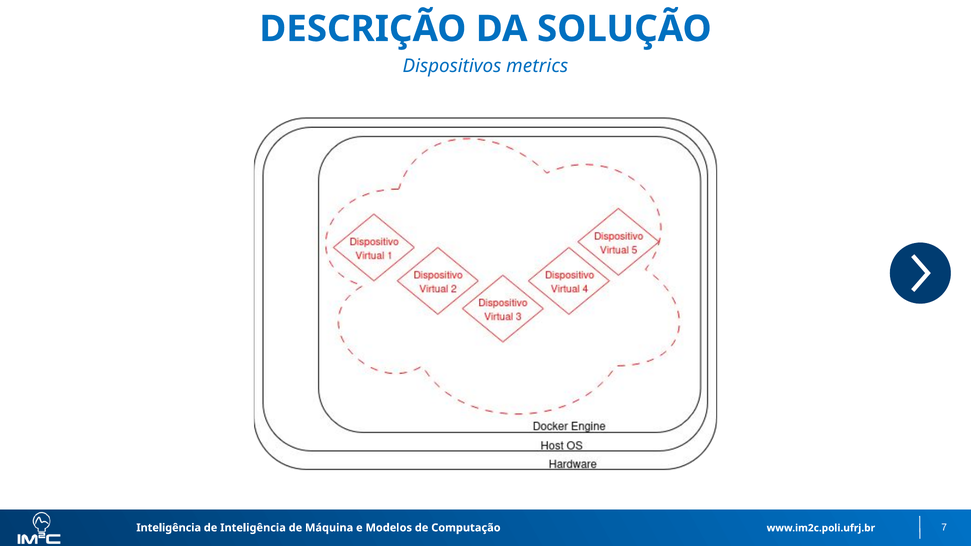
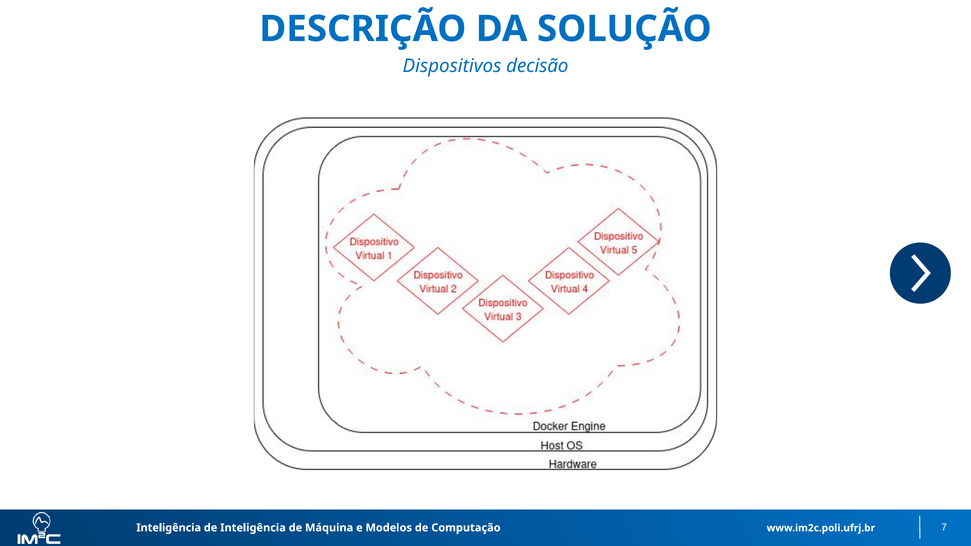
metrics: metrics -> decisão (537, 66)
